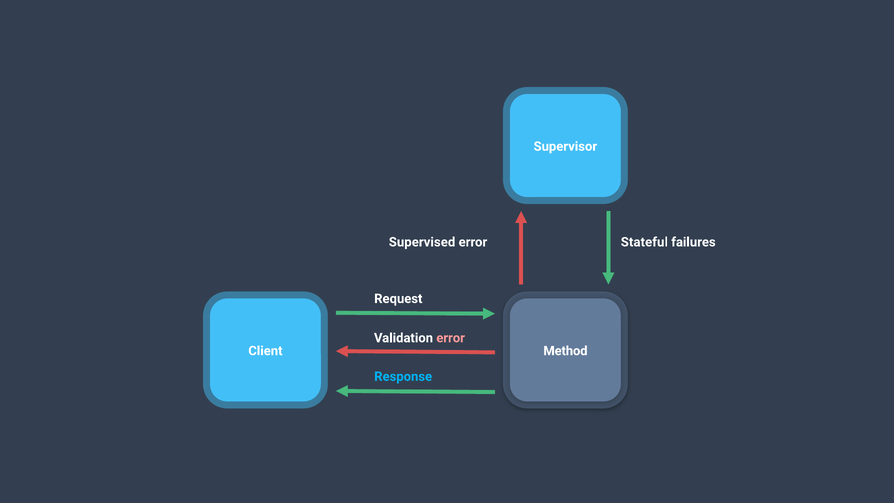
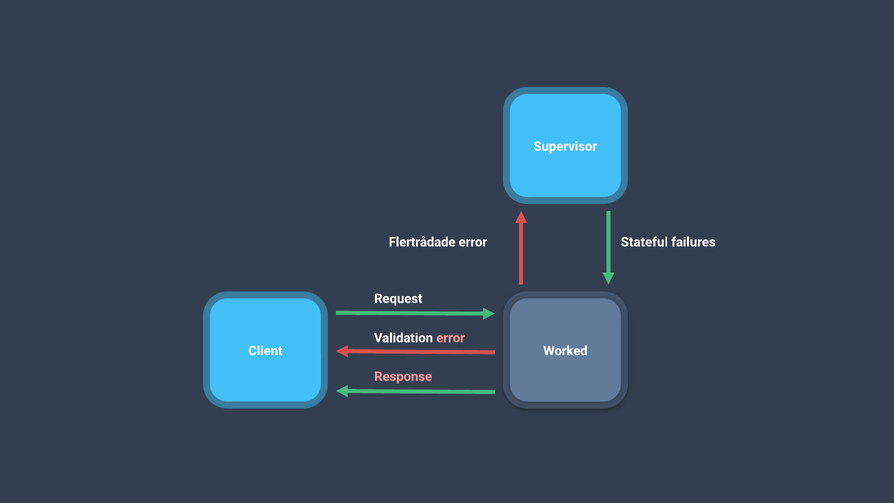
Supervised: Supervised -> Flertrådade (422, 242)
Method: Method -> Worked (565, 351)
Response colour: light blue -> pink (403, 376)
